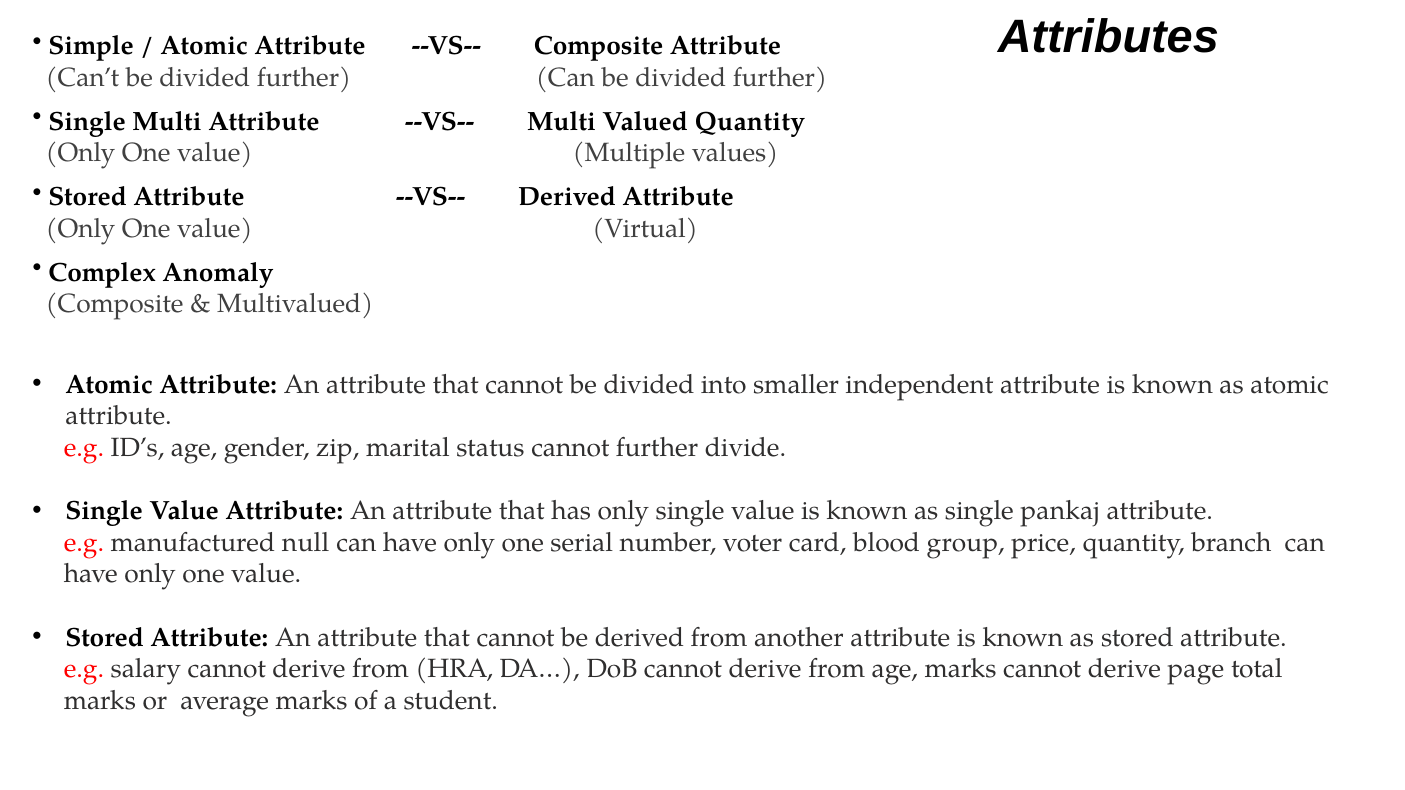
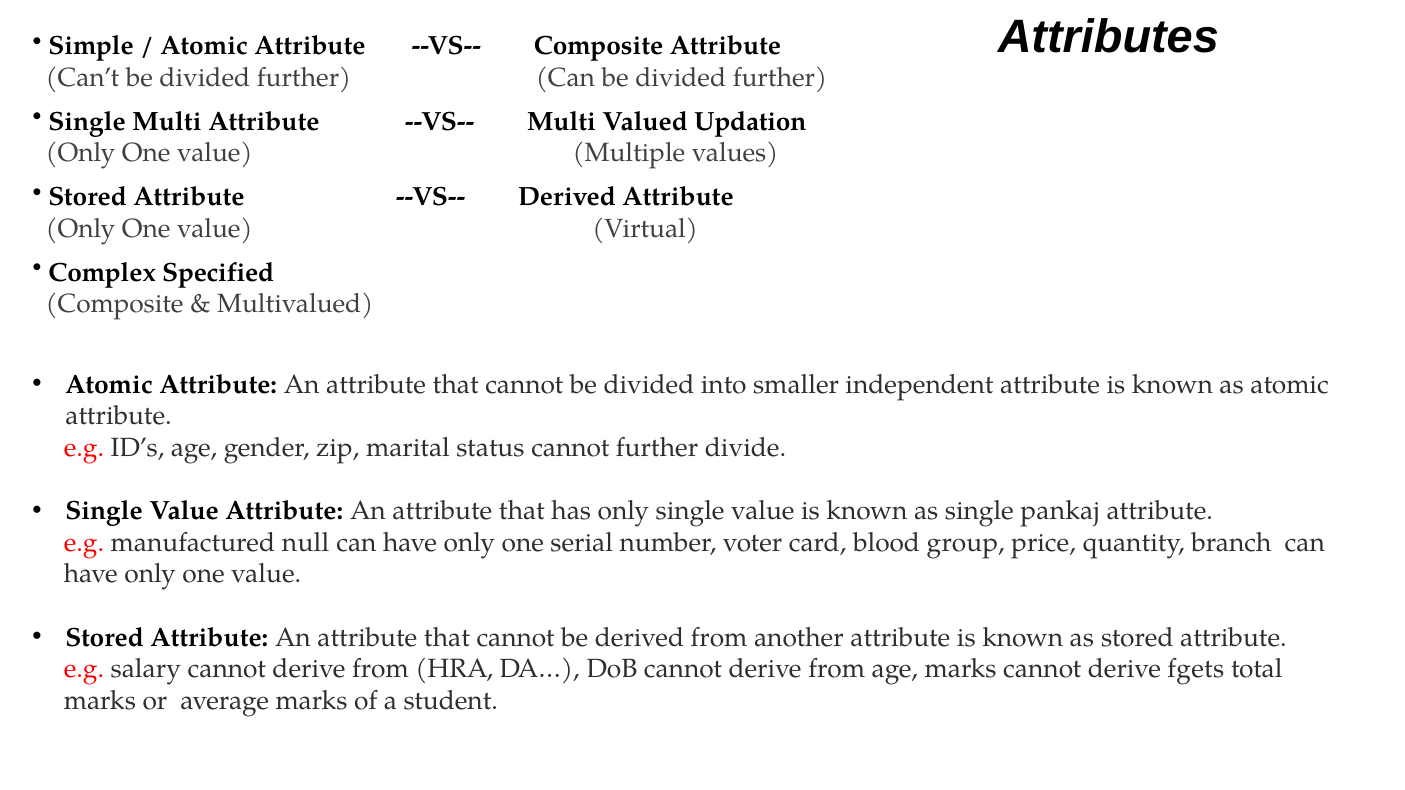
Valued Quantity: Quantity -> Updation (750, 122)
Anomaly: Anomaly -> Specified (218, 273)
page: page -> fgets (1196, 669)
